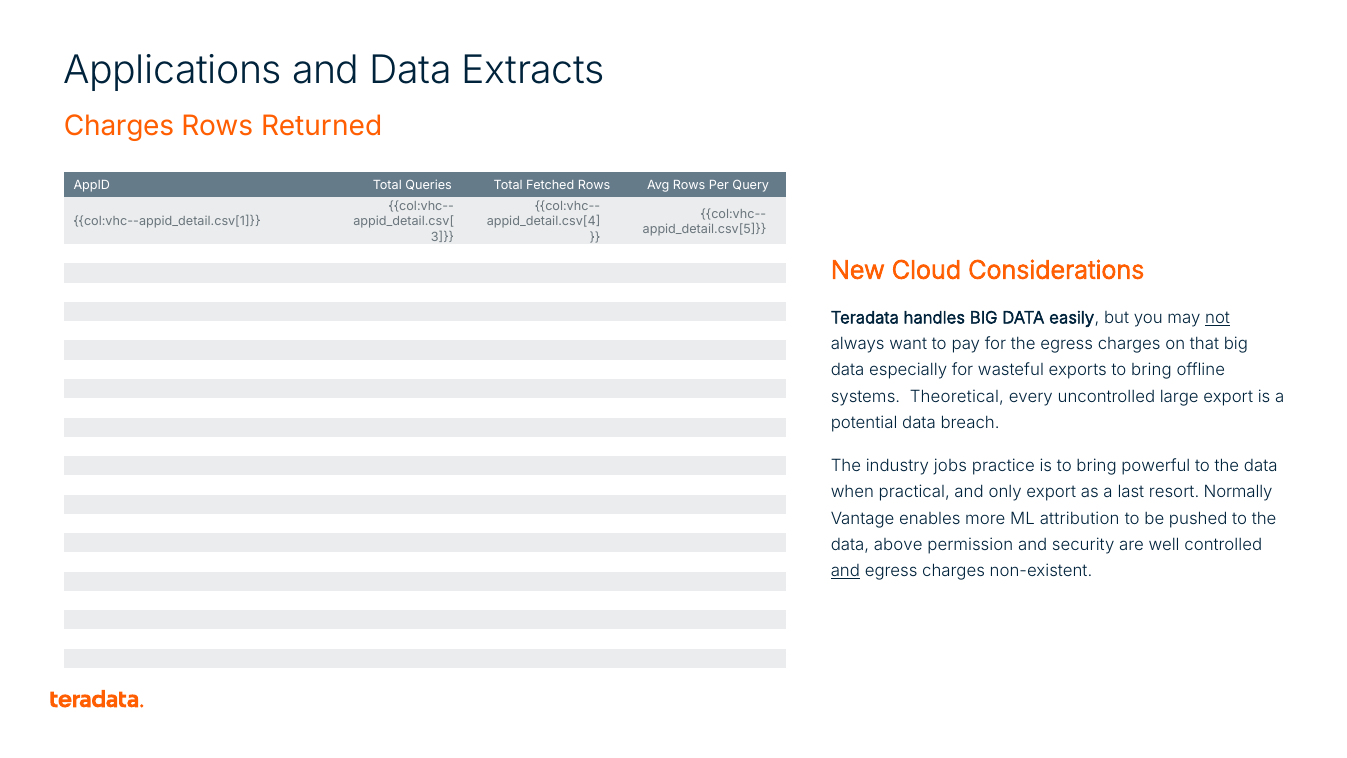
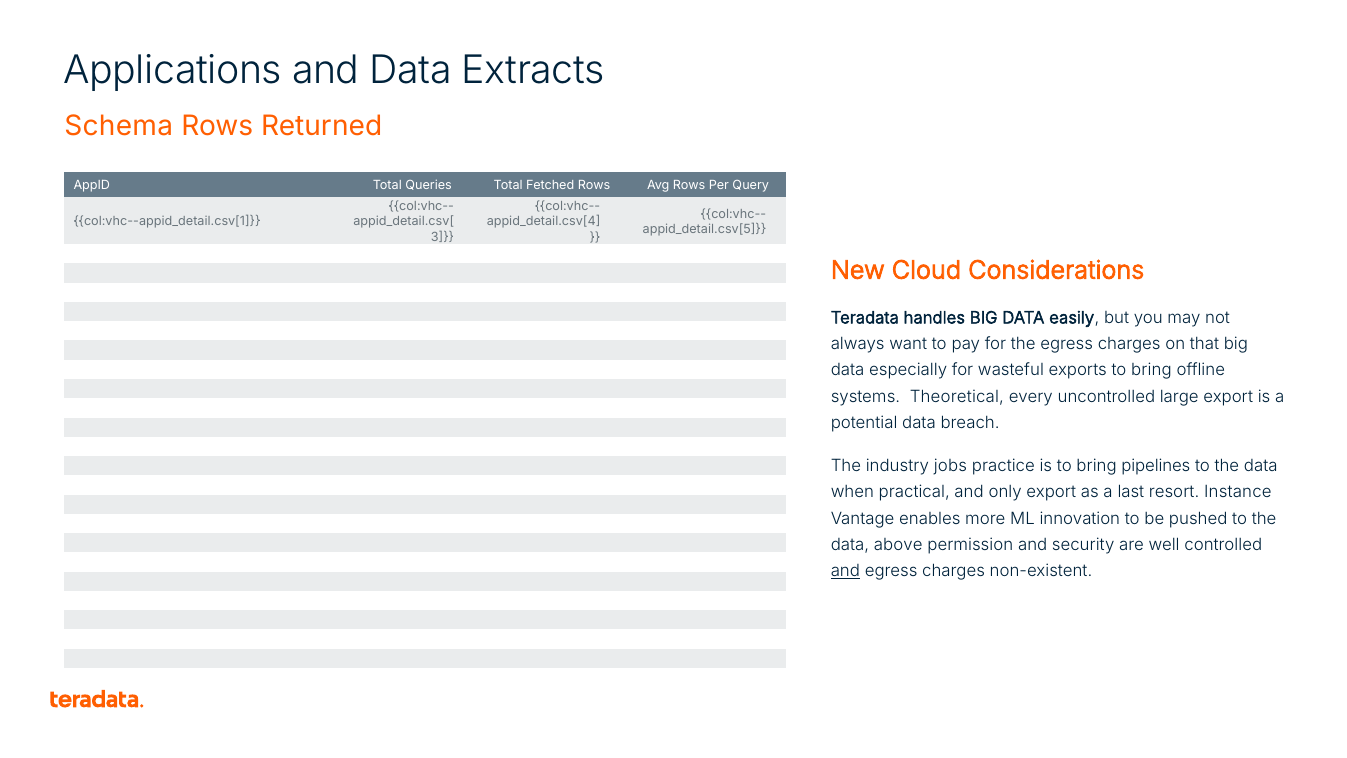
Charges: Charges -> Schema (119, 126)
not underline: present -> none (1218, 318)
powerful: powerful -> pipelines (1156, 466)
Normally: Normally -> Instance (1238, 492)
attribution: attribution -> innovation (1080, 518)
